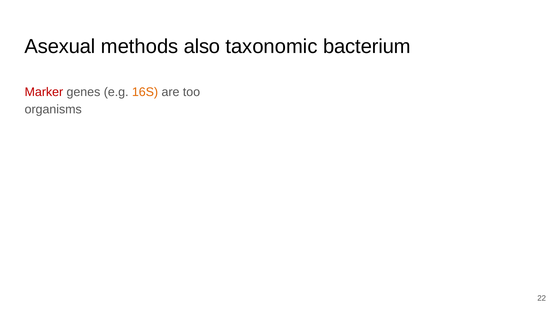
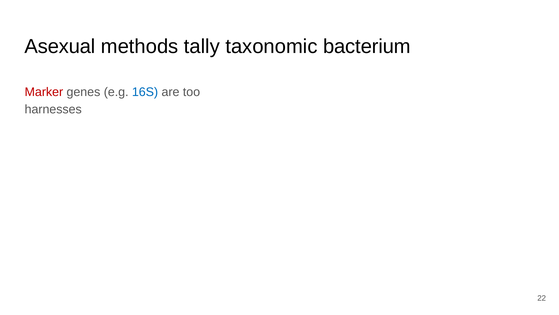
also: also -> tally (202, 46)
16S colour: orange -> blue (145, 92)
organisms: organisms -> harnesses (53, 109)
